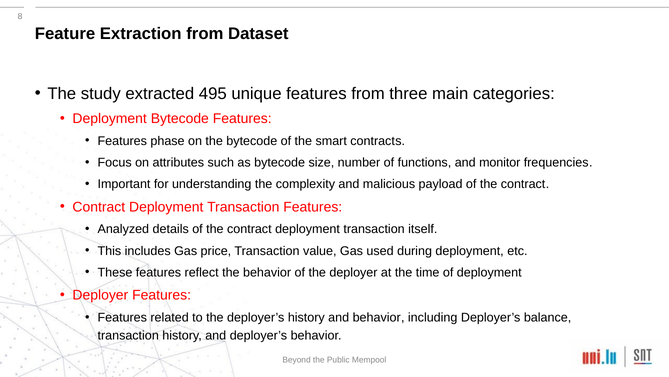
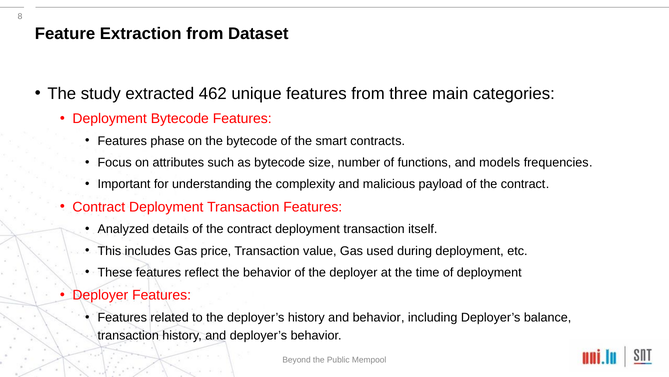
495: 495 -> 462 (213, 93)
monitor: monitor -> models (500, 162)
